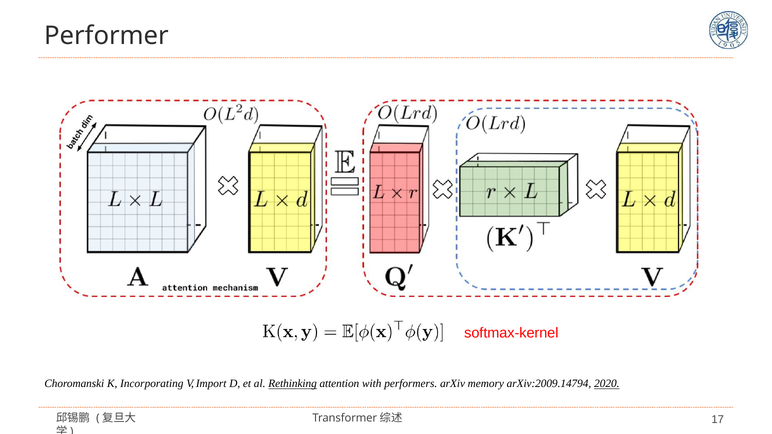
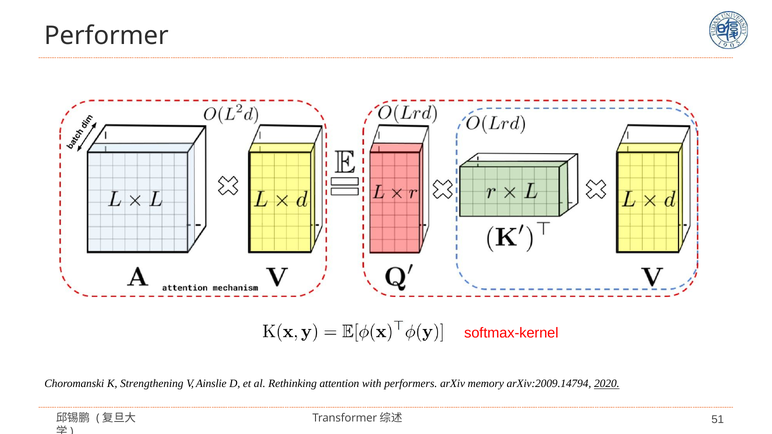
Incorporating: Incorporating -> Strengthening (152, 384)
Import: Import -> Ainslie (211, 384)
Rethinking underline: present -> none (293, 384)
17: 17 -> 51 (718, 420)
